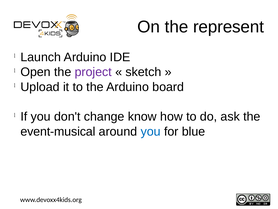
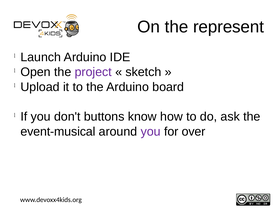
change: change -> buttons (104, 116)
you colour: blue -> purple (151, 131)
blue: blue -> over (194, 131)
